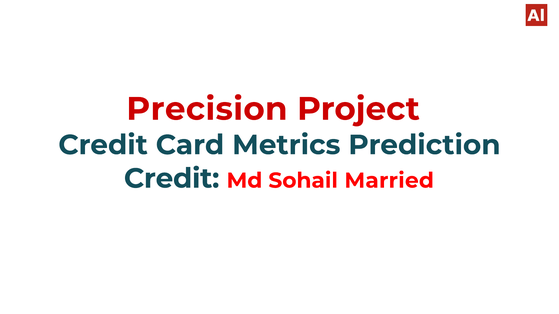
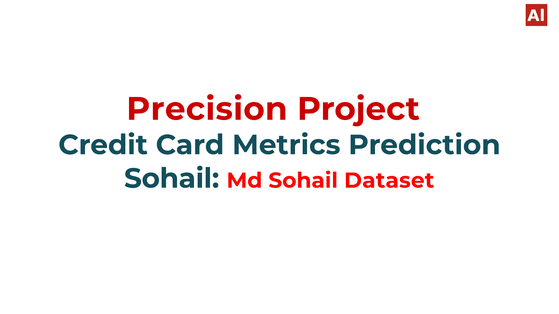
Credit: Credit -> Sohail (172, 179)
Married: Married -> Dataset (389, 181)
